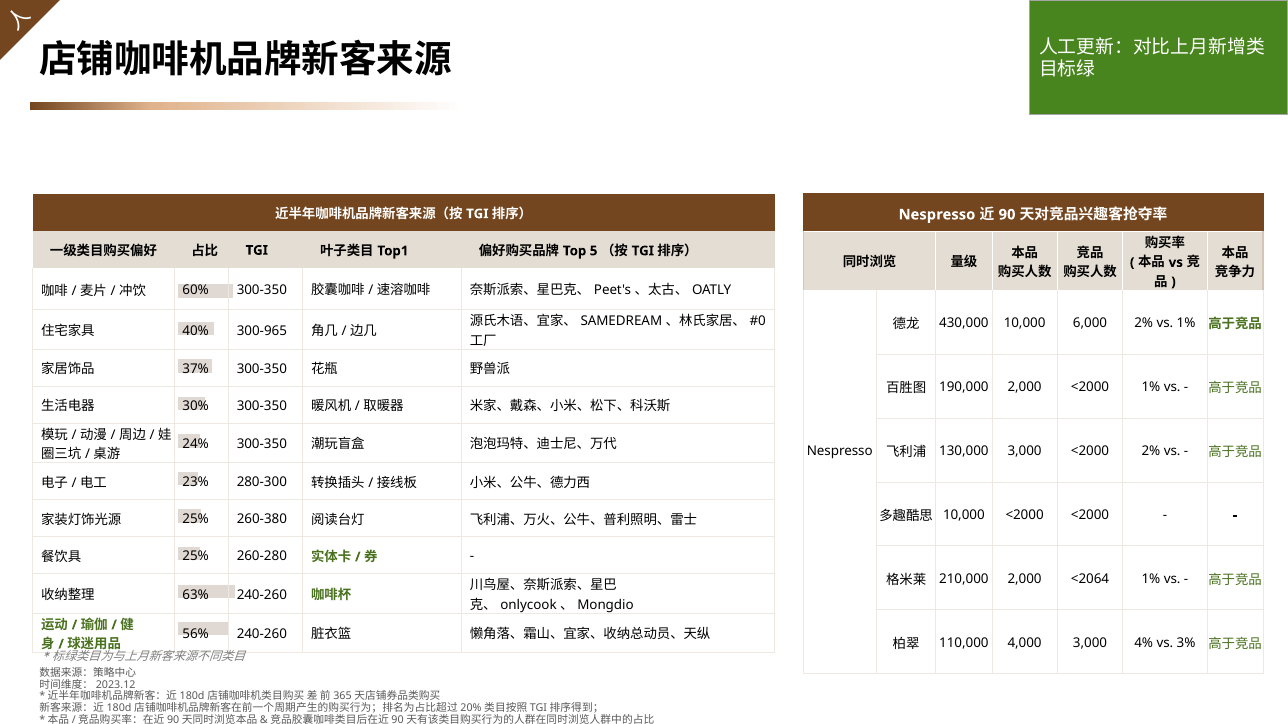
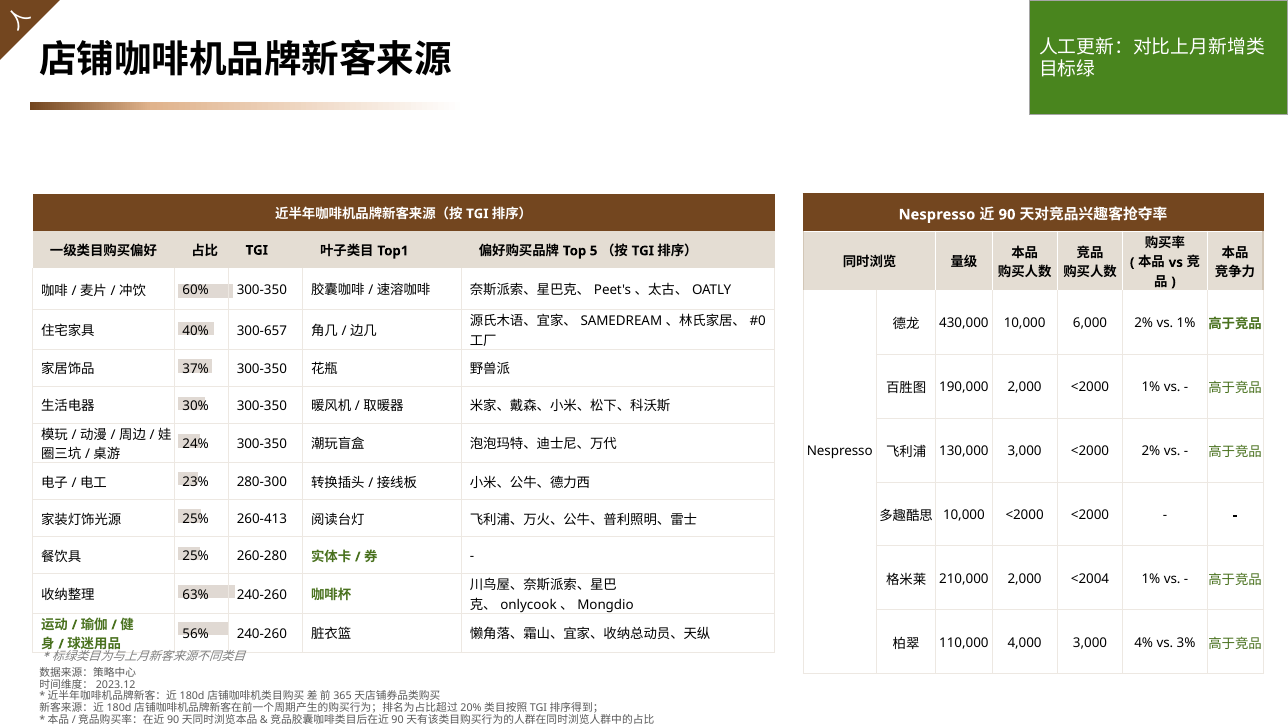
300-965: 300-965 -> 300-657 (262, 331)
260-380: 260-380 -> 260-413 (262, 520)
<2064: <2064 -> <2004 (1090, 579)
